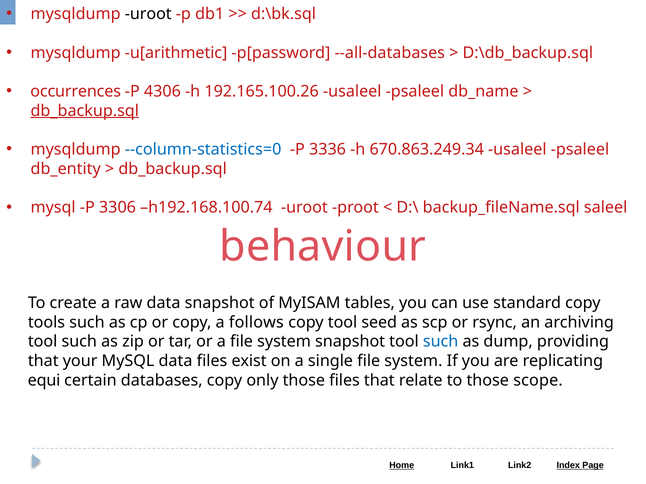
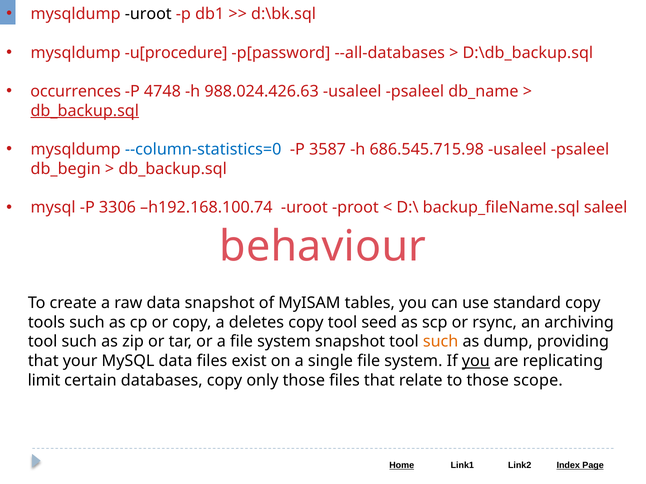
u[arithmetic: u[arithmetic -> u[procedure (176, 53)
4306: 4306 -> 4748 (162, 91)
192.165.100.26: 192.165.100.26 -> 988.024.426.63 (262, 91)
3336: 3336 -> 3587 (328, 150)
670.863.249.34: 670.863.249.34 -> 686.545.715.98 (427, 150)
db_entity: db_entity -> db_begin (66, 169)
follows: follows -> deletes (256, 323)
such colour: blue -> orange (441, 342)
you underline: none -> present (476, 361)
equi: equi -> limit (44, 381)
